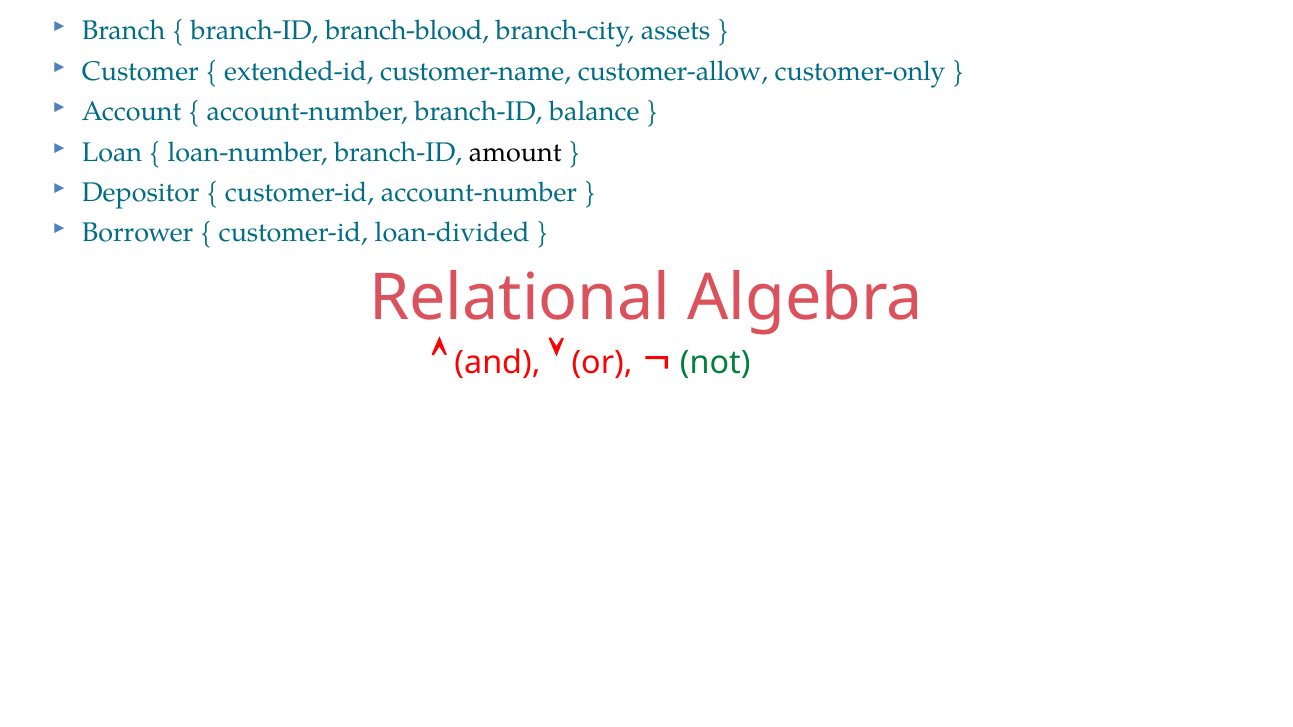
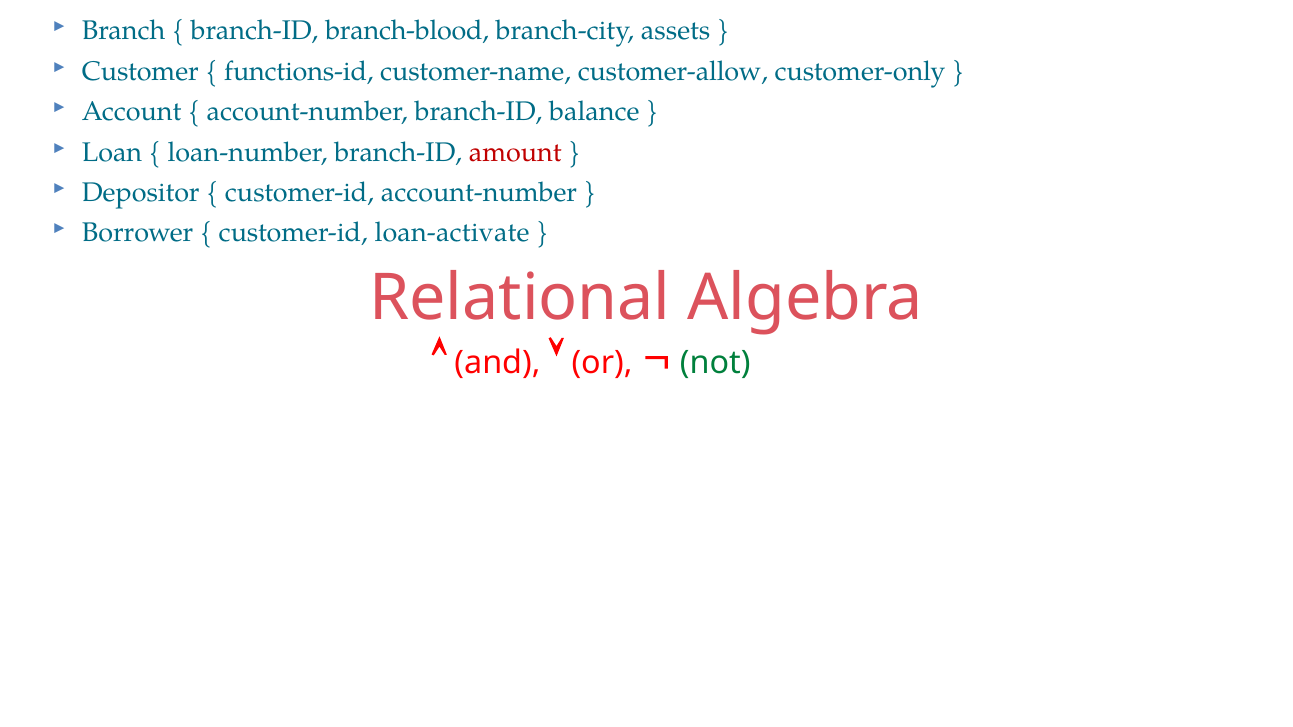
extended-id: extended-id -> functions-id (299, 71)
amount colour: black -> red (515, 152)
loan-divided: loan-divided -> loan-activate (452, 233)
